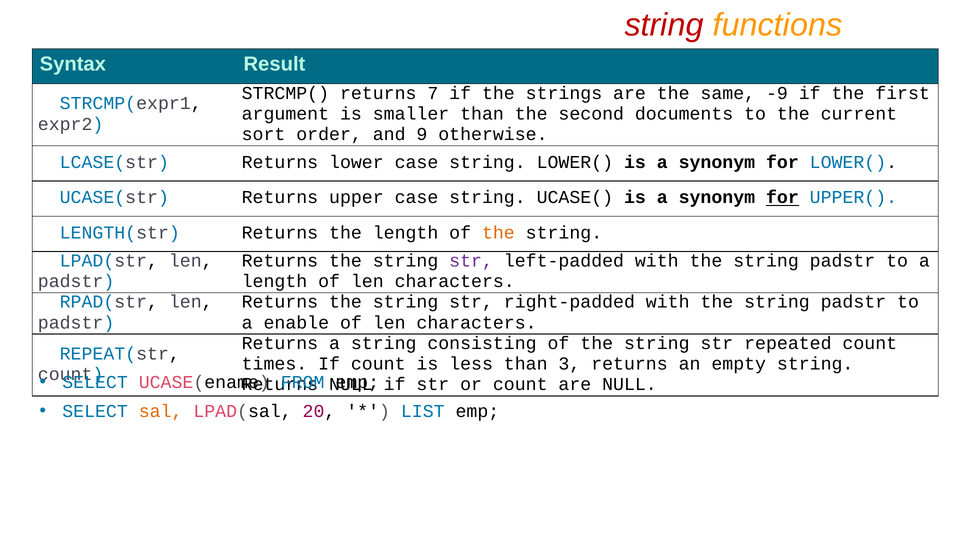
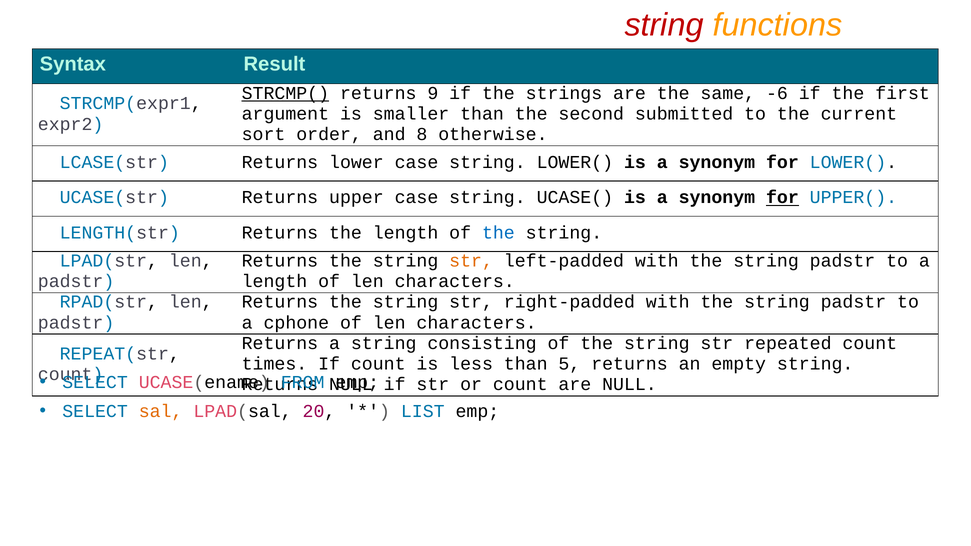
STRCMP( underline: none -> present (285, 93)
7: 7 -> 9 (433, 93)
-9: -9 -> -6 (777, 93)
documents: documents -> submitted (684, 114)
9: 9 -> 8 (422, 134)
the colour: orange -> blue (498, 233)
str colour: purple -> orange (471, 261)
enable: enable -> cphone (296, 323)
3: 3 -> 5 (569, 364)
